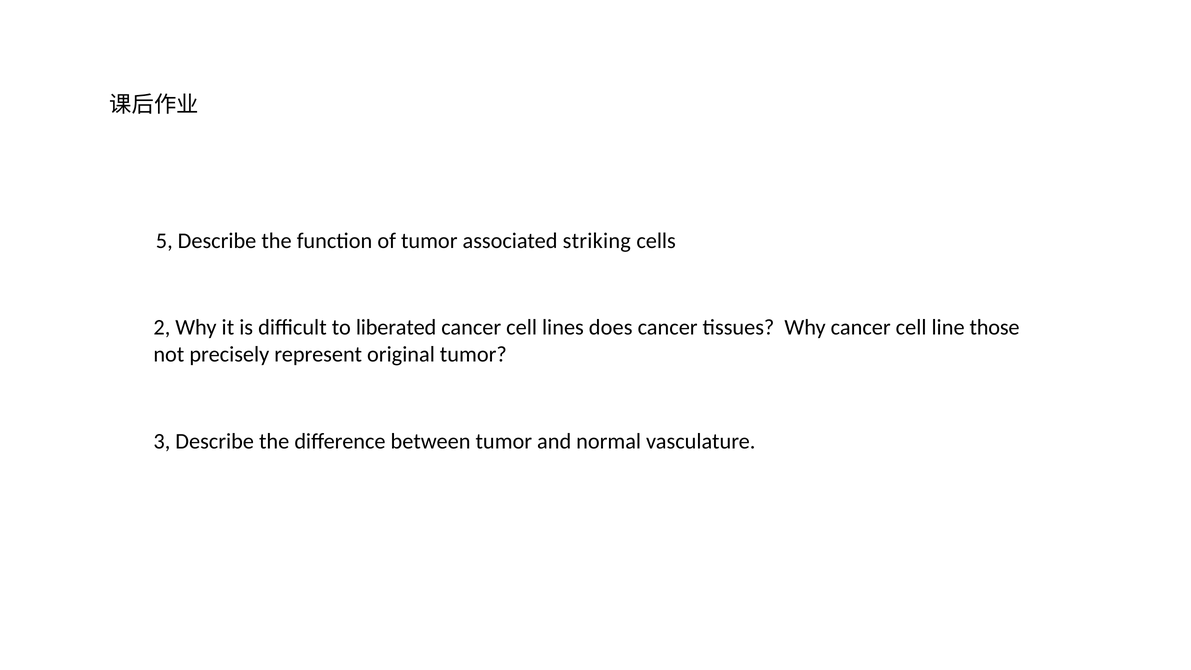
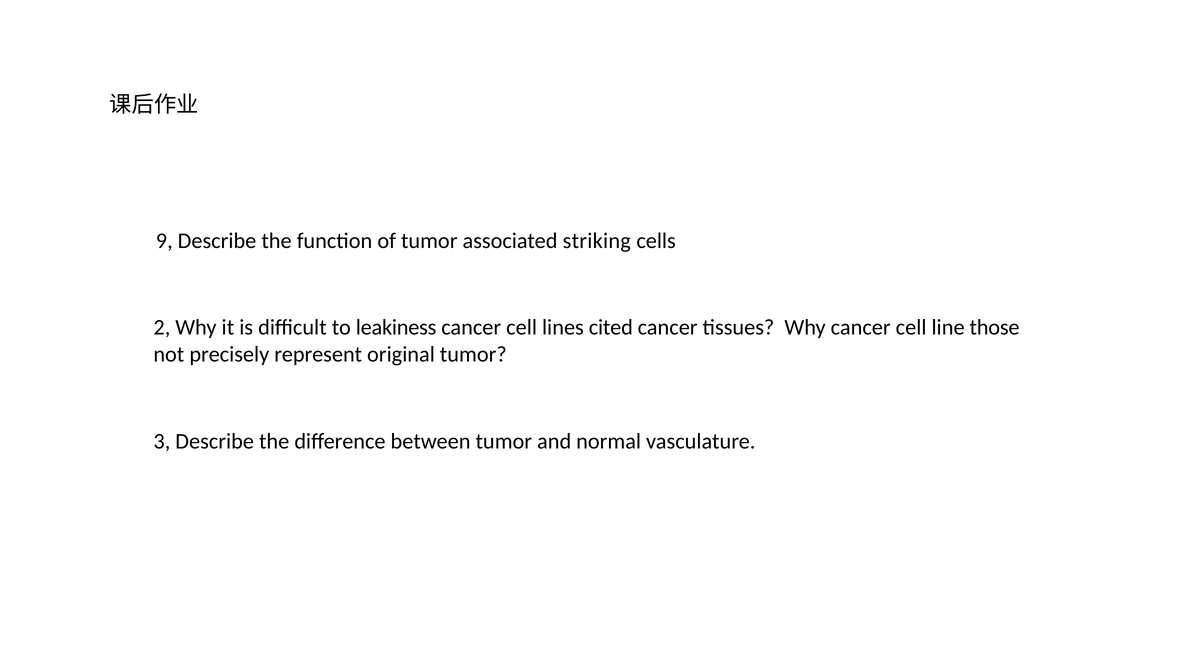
5: 5 -> 9 (164, 241)
liberated: liberated -> leakiness (396, 327)
does: does -> cited (611, 327)
